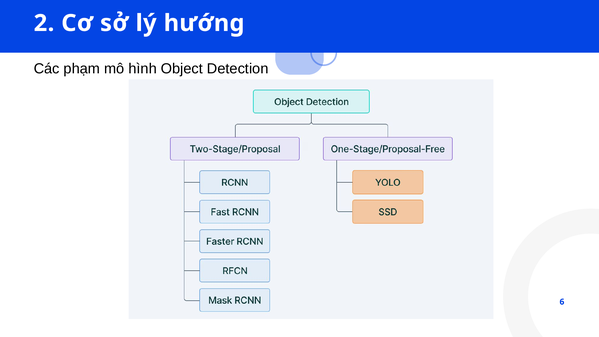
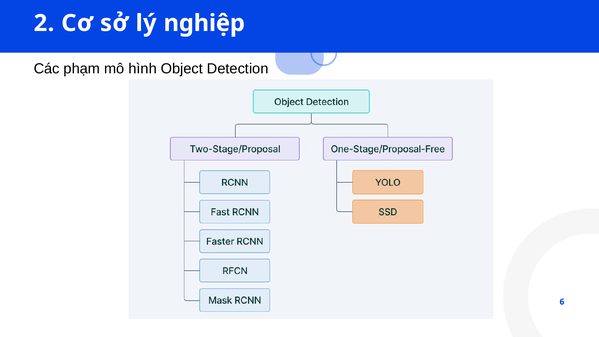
hướng: hướng -> nghiệp (204, 23)
